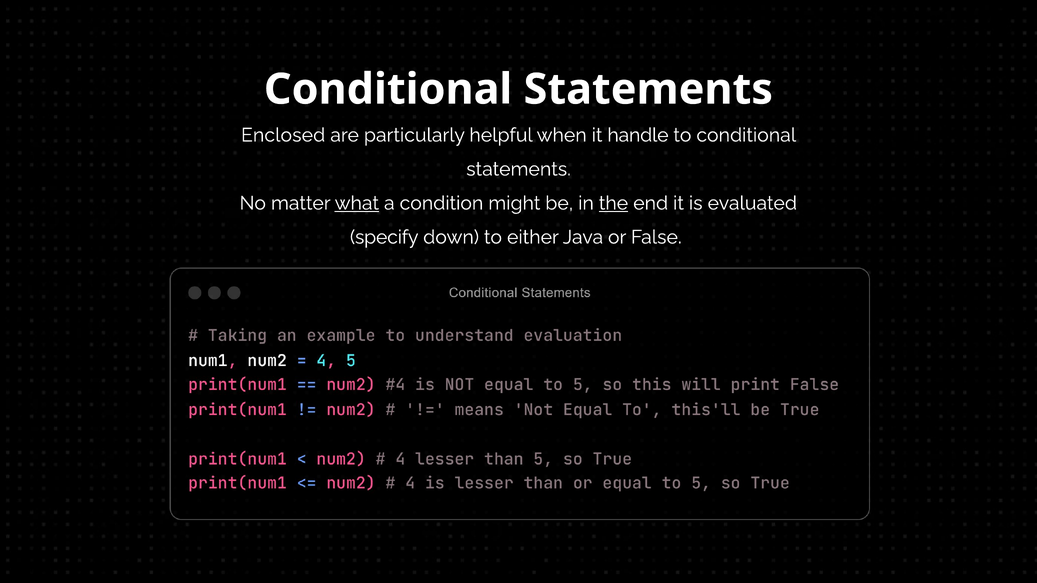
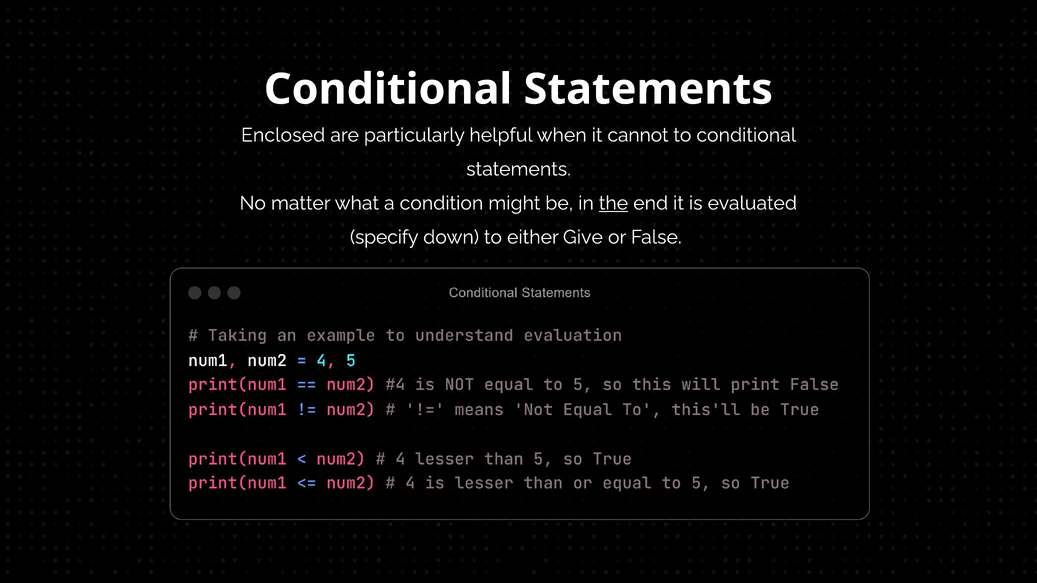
handle: handle -> cannot (638, 135)
what underline: present -> none (357, 203)
Java: Java -> Give (583, 237)
